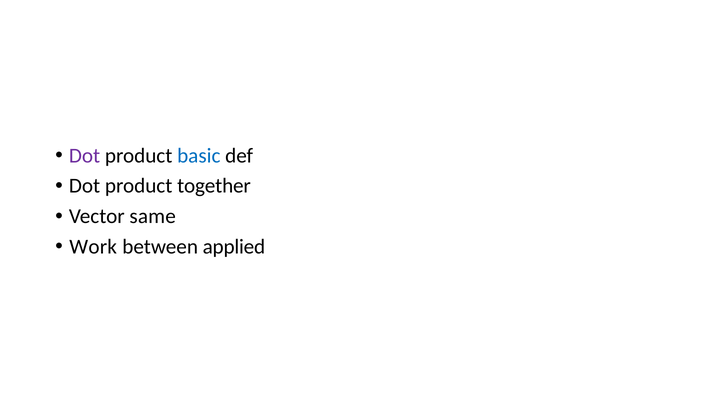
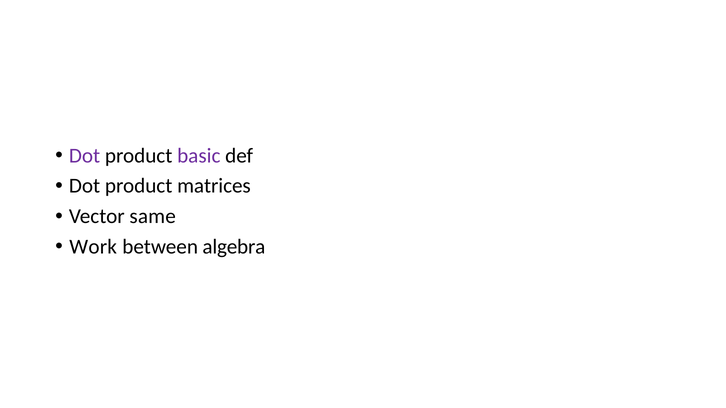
basic colour: blue -> purple (199, 156)
together: together -> matrices (214, 186)
applied: applied -> algebra (234, 247)
